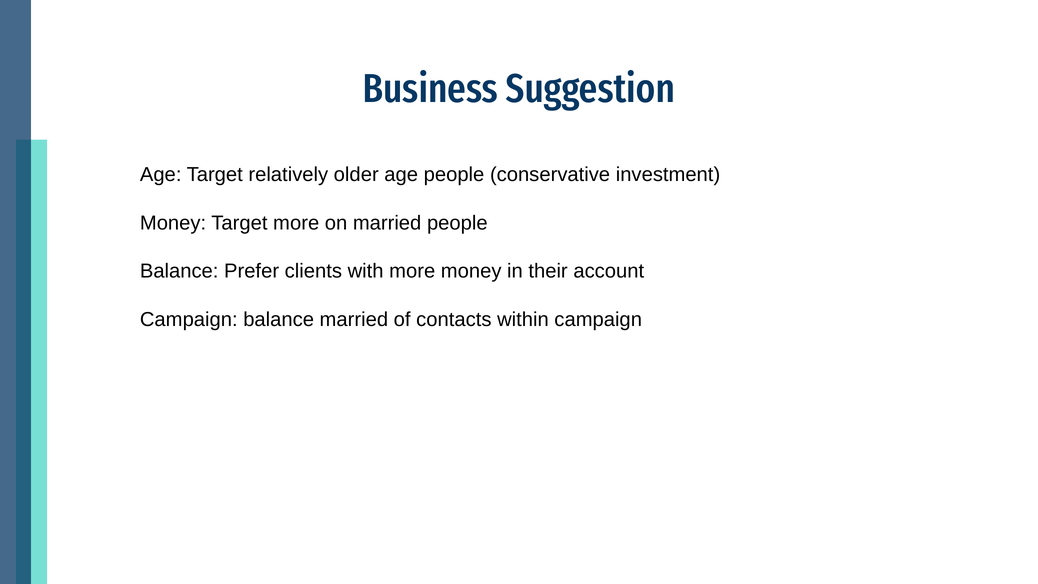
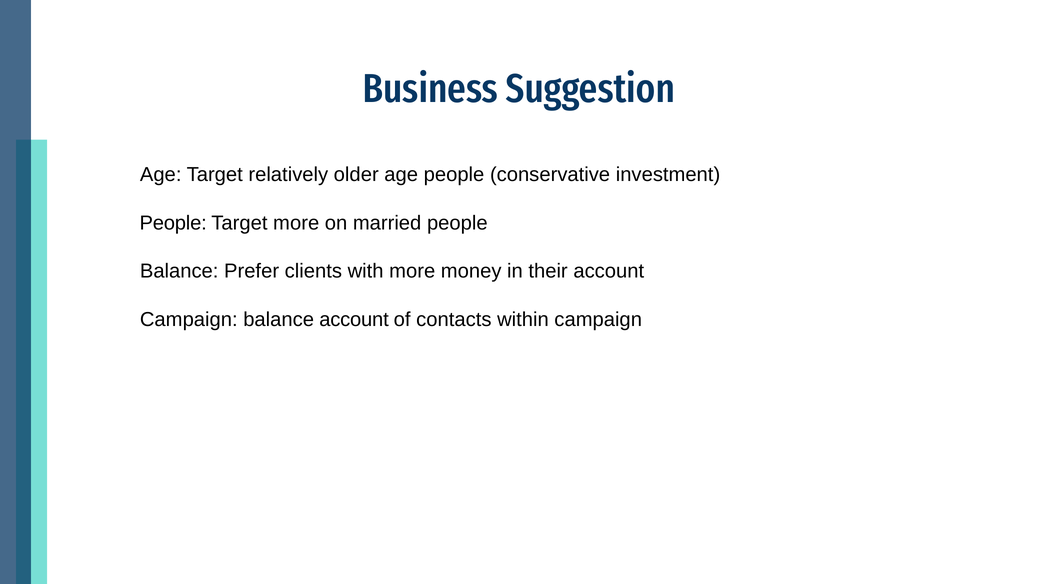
Money: Money -> People (173, 223)
balance married: married -> account (354, 320)
